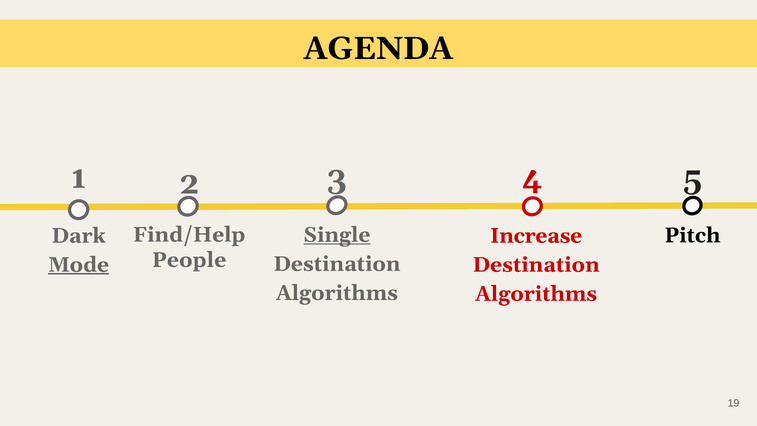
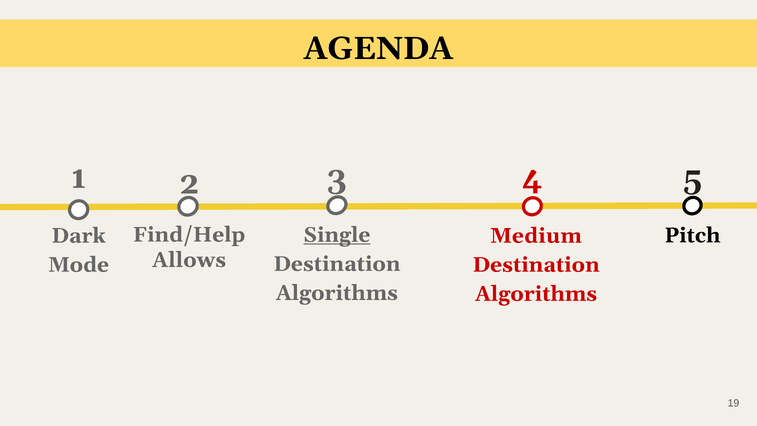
Increase: Increase -> Medium (536, 236)
People: People -> Allows (189, 260)
Mode underline: present -> none (79, 265)
